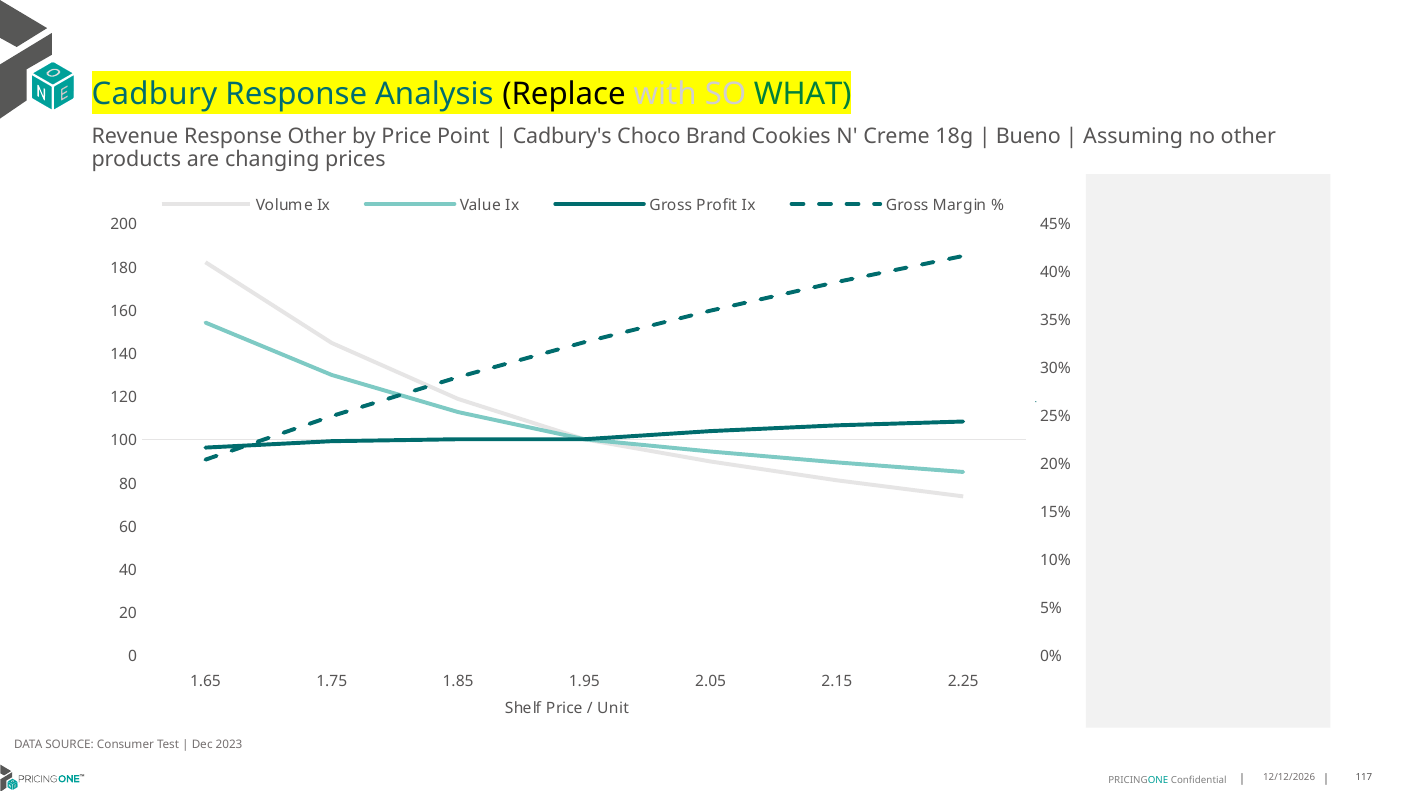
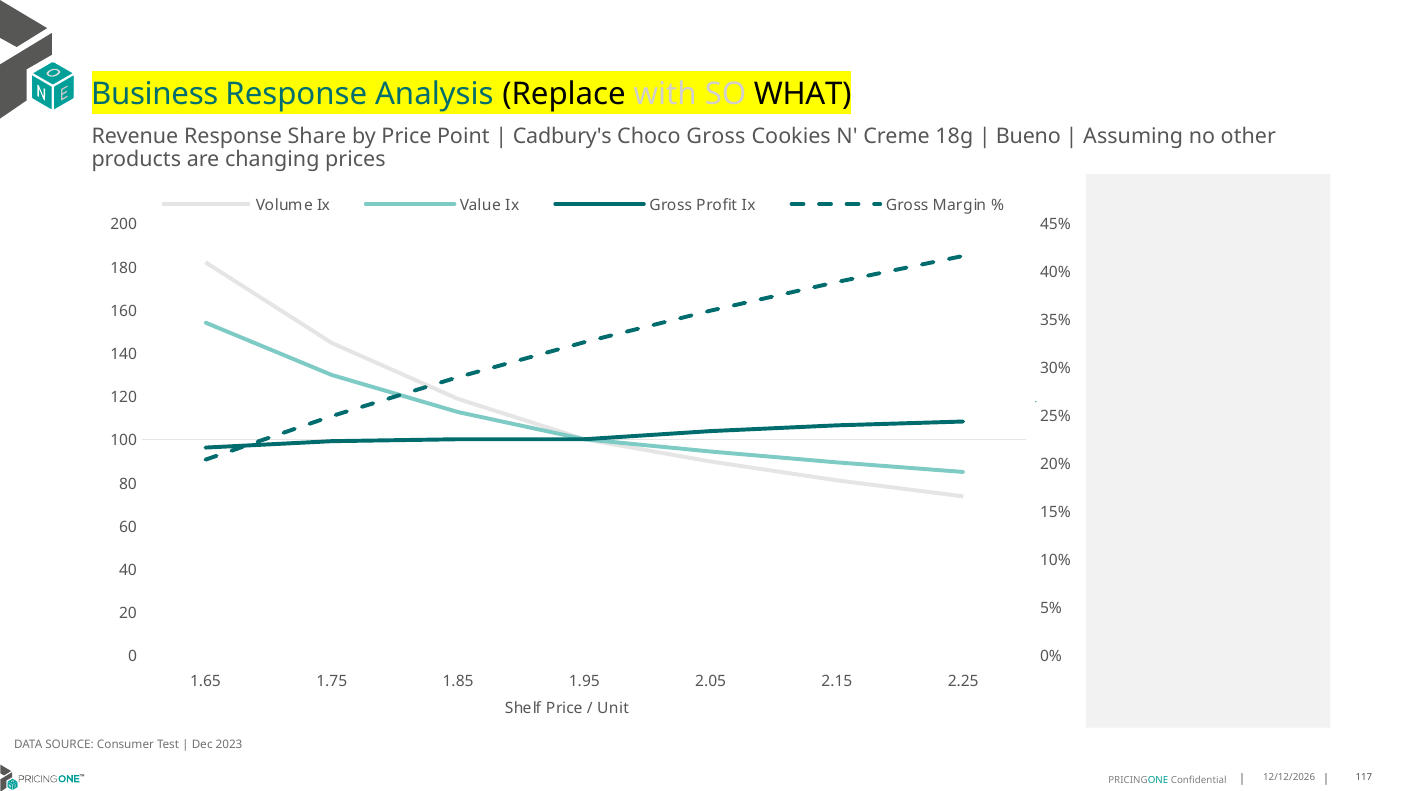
Cadbury: Cadbury -> Business (155, 95)
WHAT colour: green -> black (803, 95)
Response Other: Other -> Share (317, 136)
Choco Brand: Brand -> Gross (716, 136)
